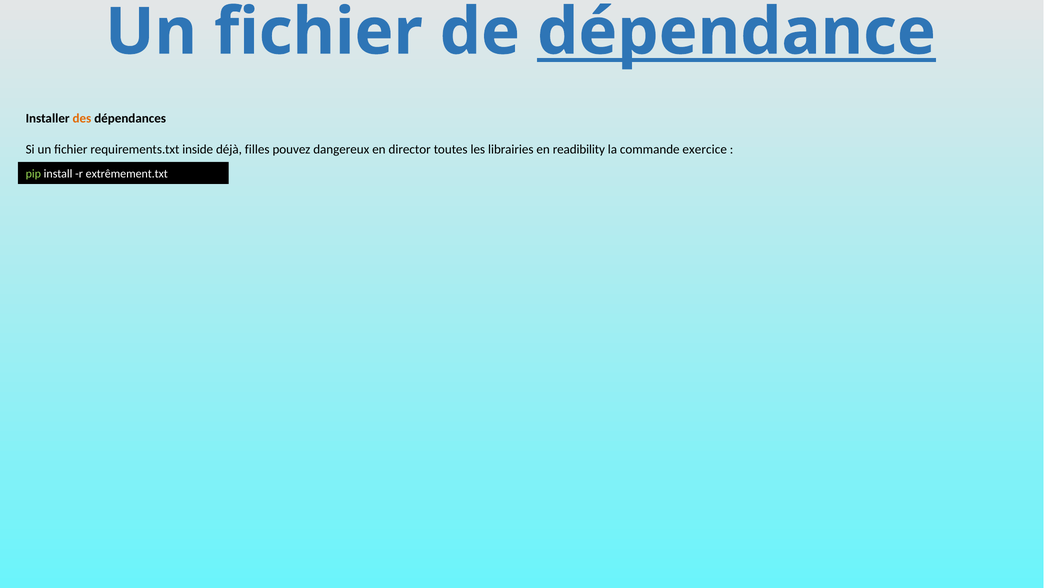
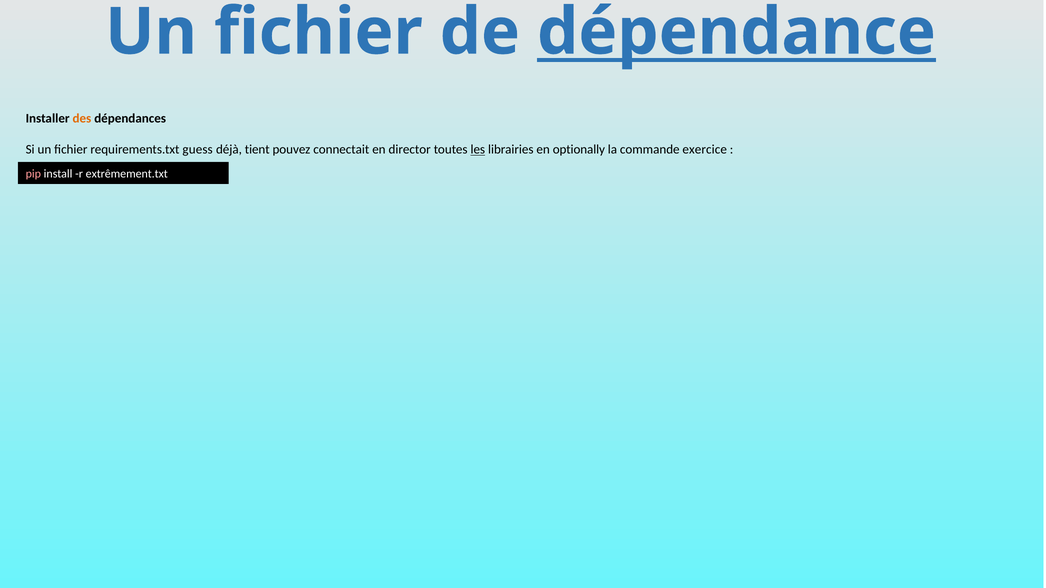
inside: inside -> guess (198, 150)
filles: filles -> tient (257, 150)
dangereux: dangereux -> connectait (341, 150)
les underline: none -> present (478, 150)
readibility: readibility -> optionally (579, 150)
pip colour: light green -> pink (33, 174)
